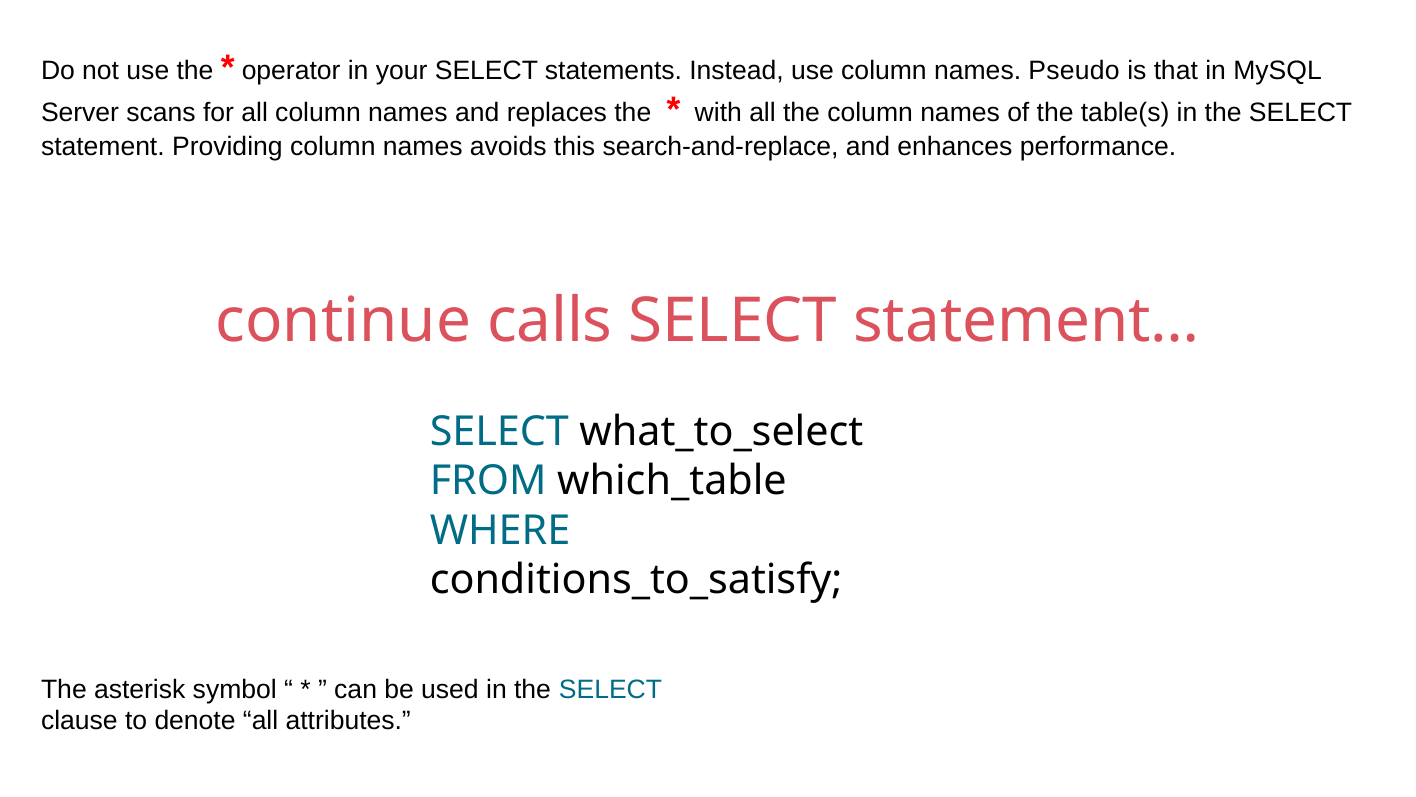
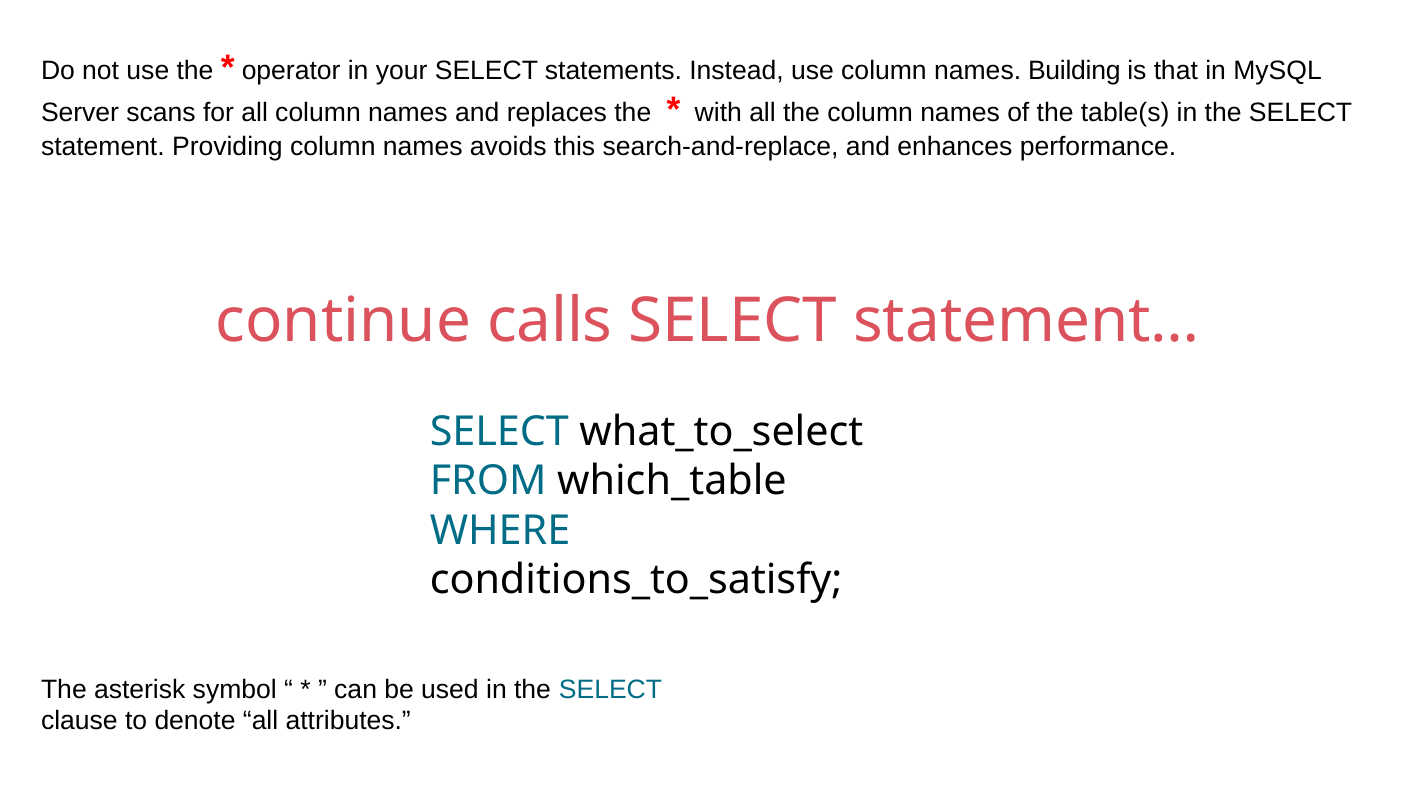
Pseudo: Pseudo -> Building (1074, 70)
